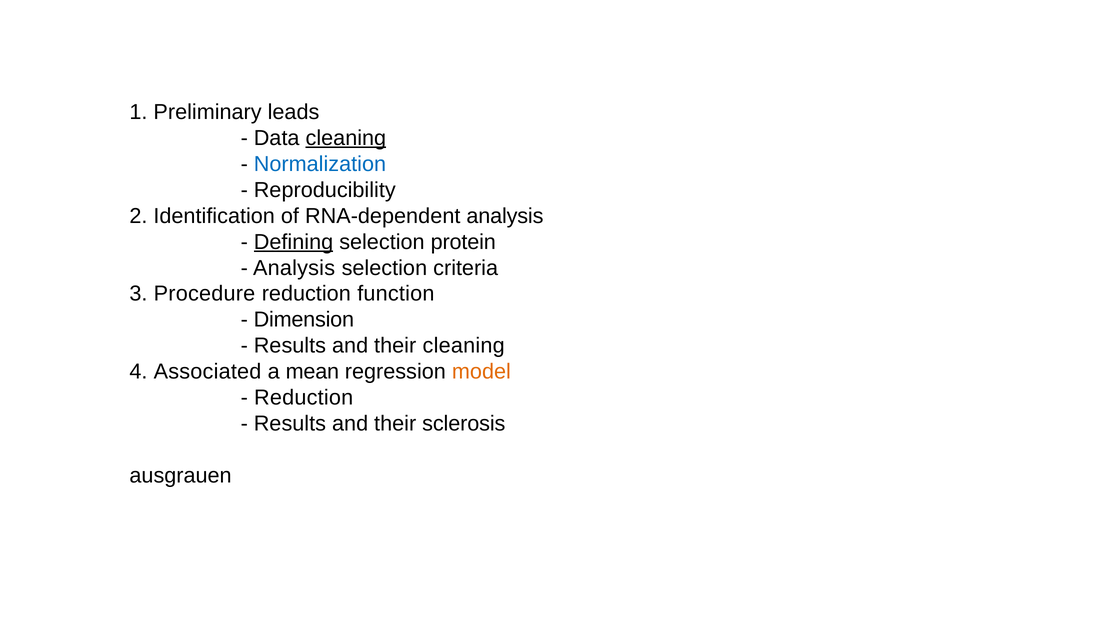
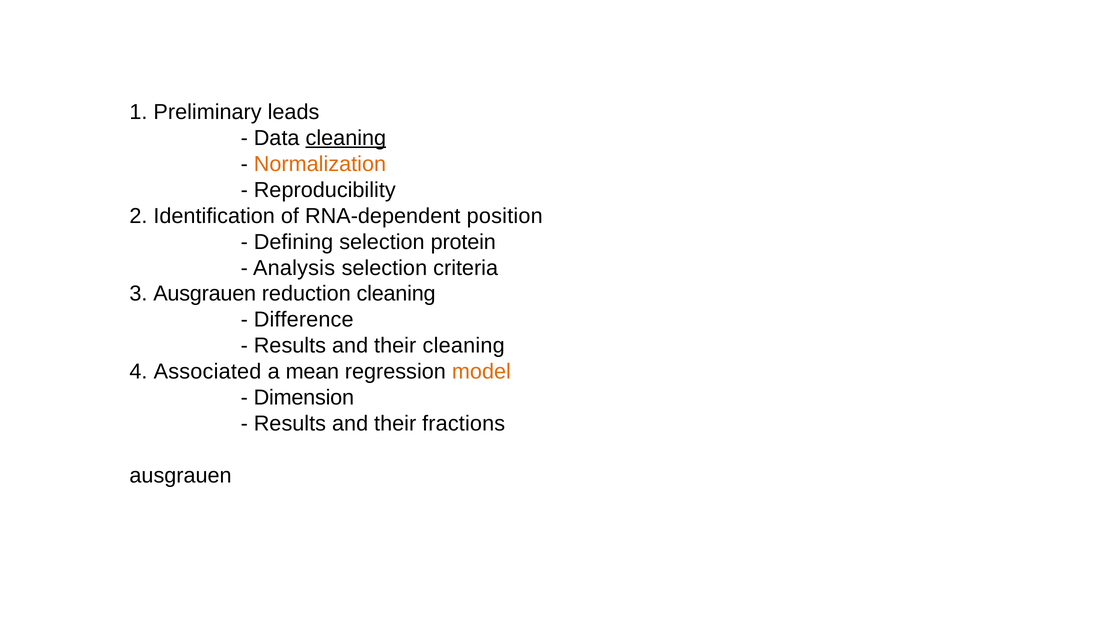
Normalization colour: blue -> orange (320, 164)
RNA-dependent analysis: analysis -> position (505, 216)
Defining underline: present -> none (294, 242)
3 Procedure: Procedure -> Ausgrauen (205, 294)
reduction function: function -> cleaning (396, 294)
Dimension: Dimension -> Difference (304, 320)
Reduction: Reduction -> Dimension (304, 397)
sclerosis: sclerosis -> fractions (464, 423)
